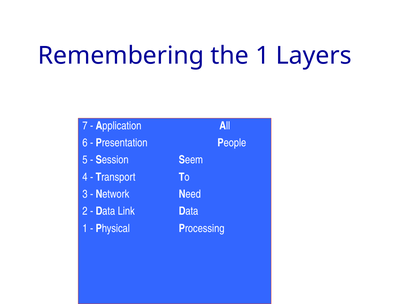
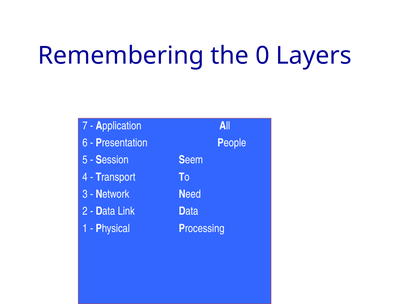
the 1: 1 -> 0 (262, 56)
